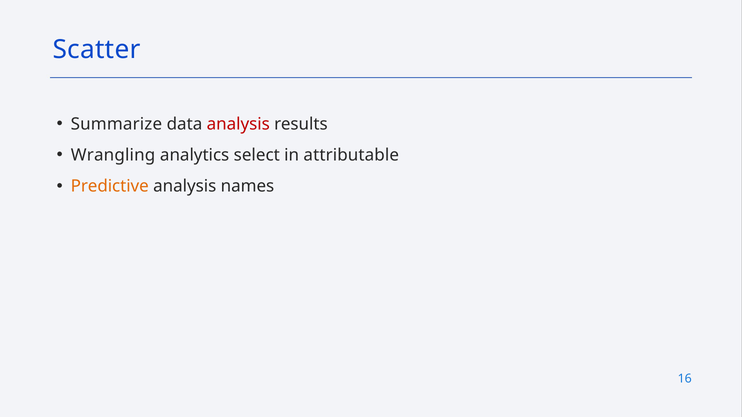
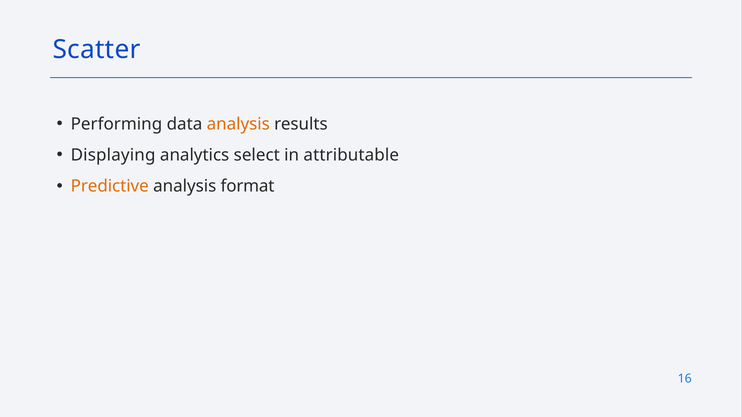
Summarize: Summarize -> Performing (116, 124)
analysis colour: red -> orange (238, 124)
Wrangling: Wrangling -> Displaying (113, 155)
names: names -> format (248, 187)
